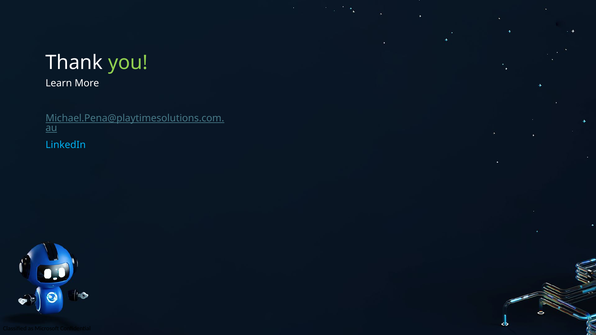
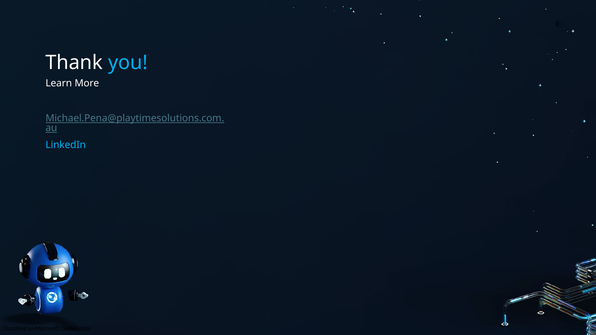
you colour: light green -> light blue (128, 63)
